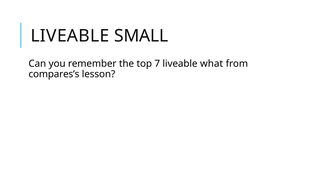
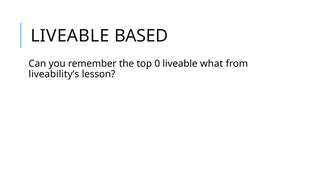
SMALL: SMALL -> BASED (141, 36)
7: 7 -> 0 (157, 64)
compares’s: compares’s -> liveability’s (54, 74)
